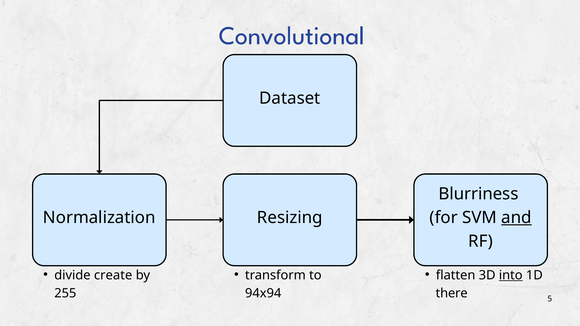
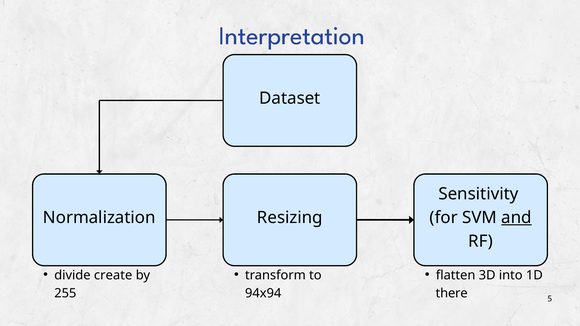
Convolutional: Convolutional -> Interpretation (292, 36)
Blurriness: Blurriness -> Sensitivity (478, 194)
into underline: present -> none (511, 275)
